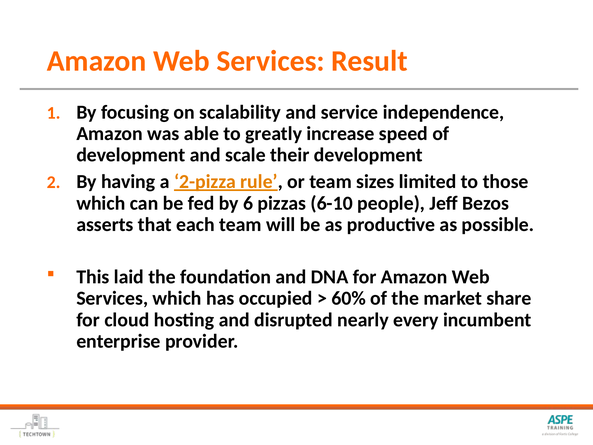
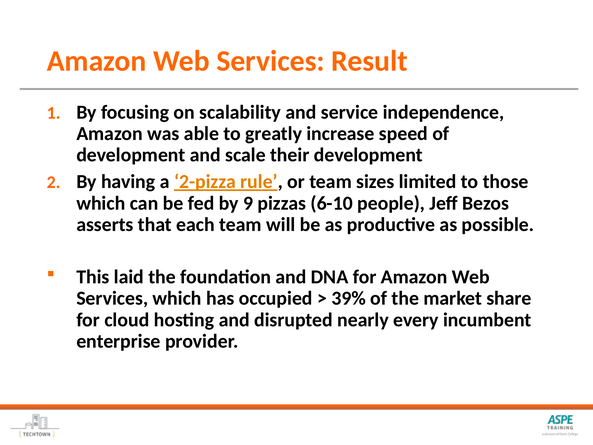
6: 6 -> 9 (248, 203)
60%: 60% -> 39% (349, 298)
